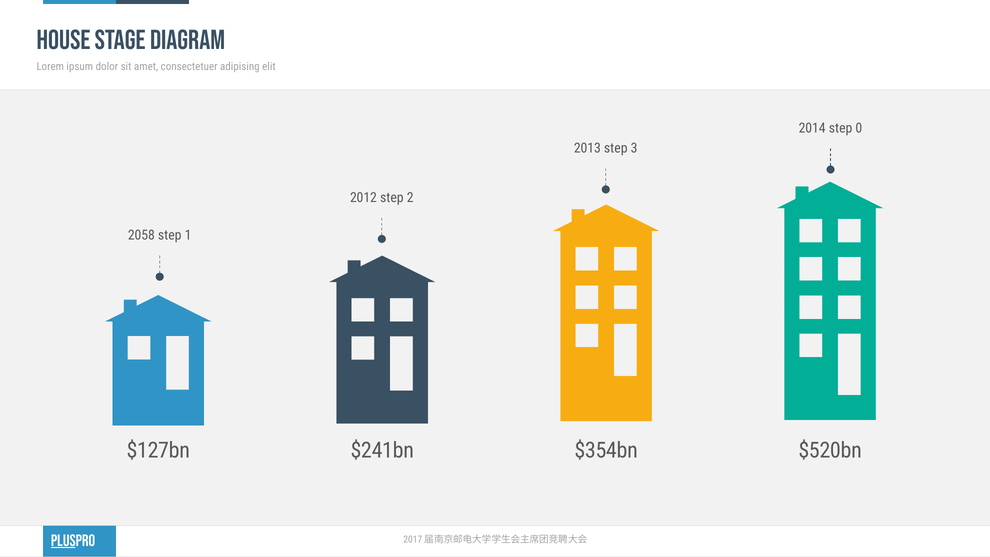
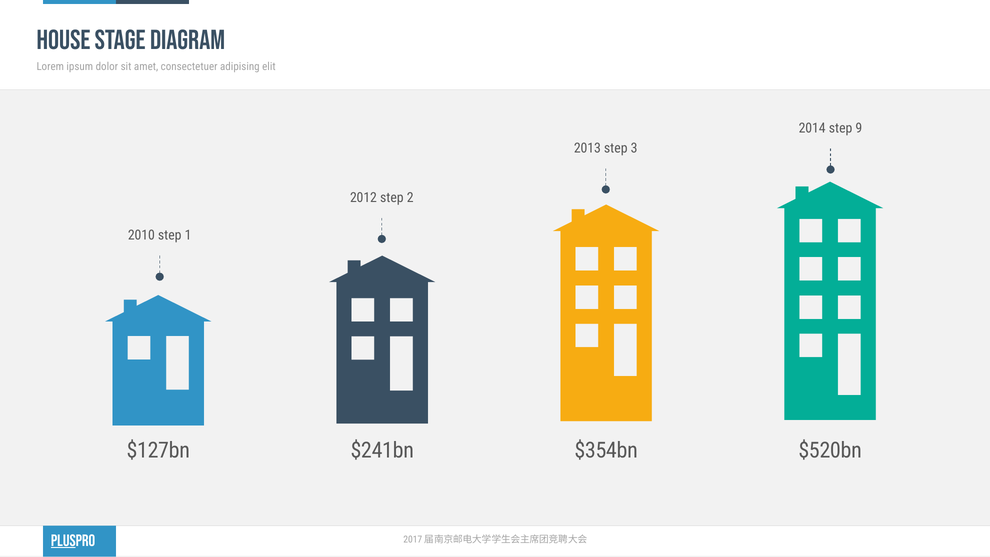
0: 0 -> 9 (859, 128)
2058: 2058 -> 2010 (141, 235)
